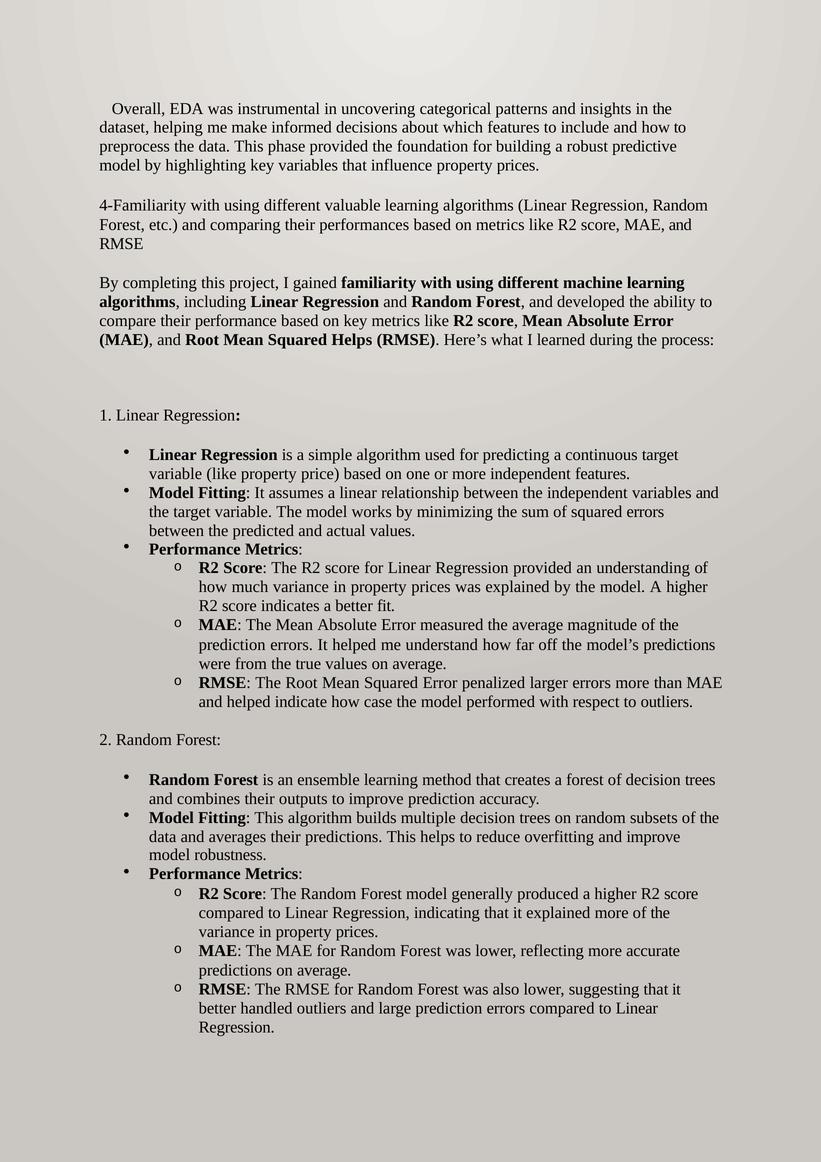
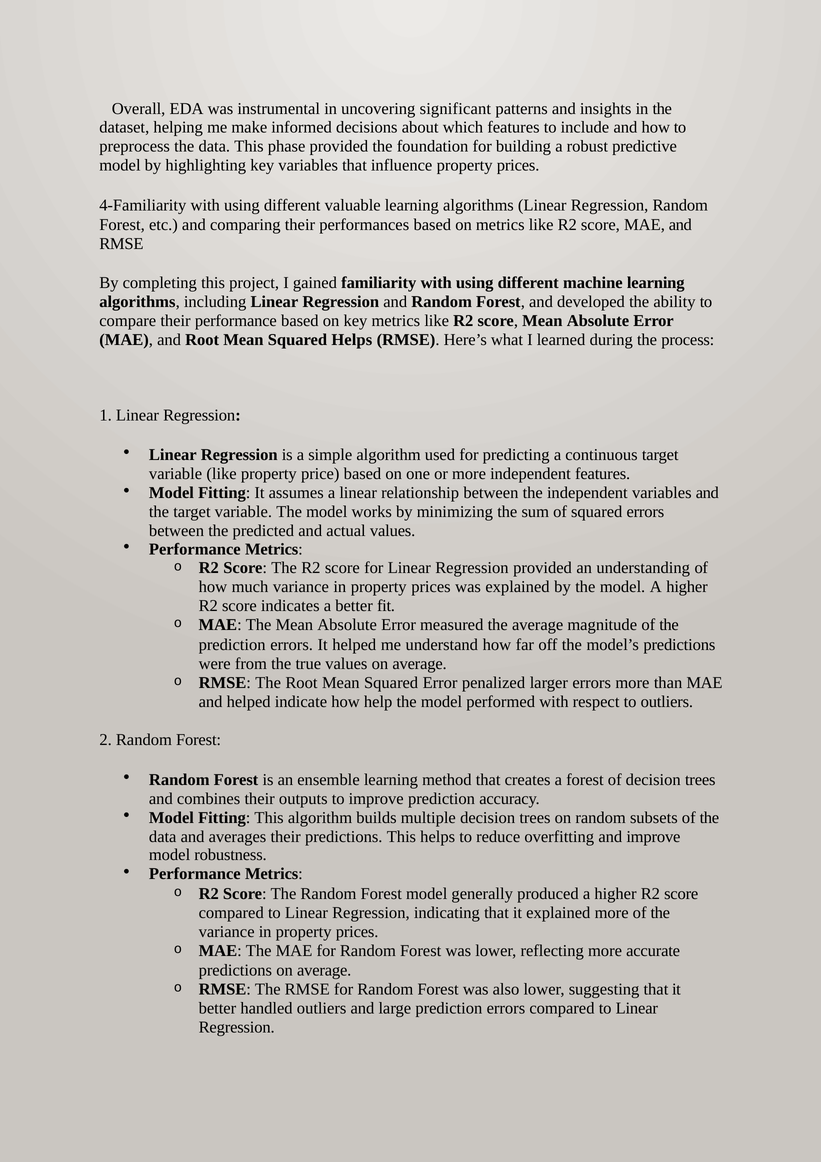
categorical: categorical -> significant (455, 109)
case: case -> help (378, 702)
